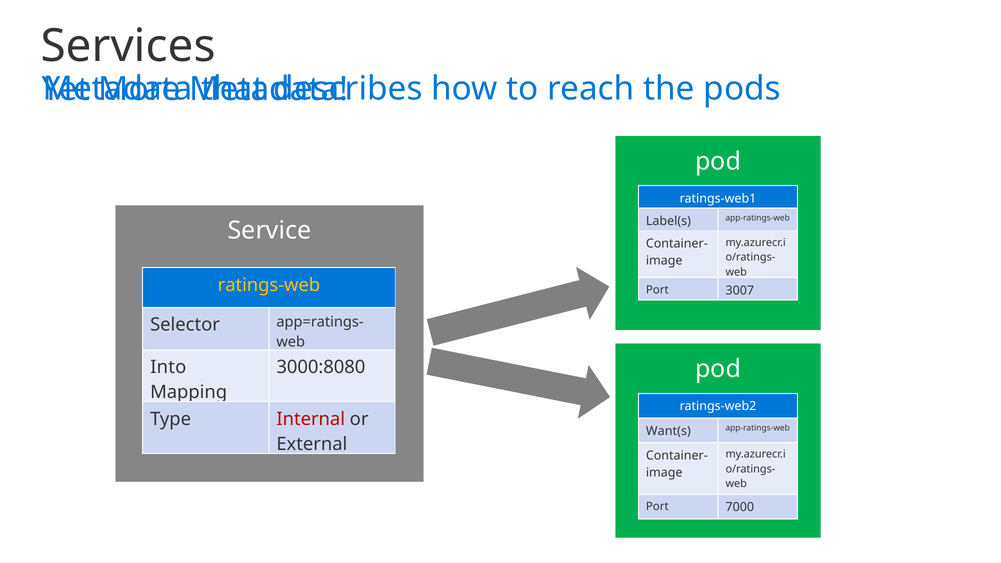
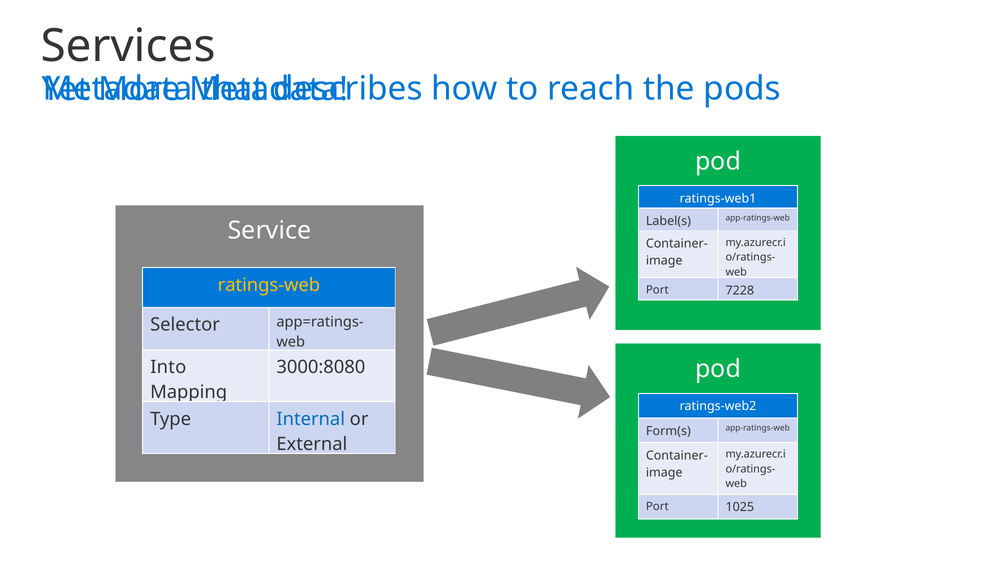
3007: 3007 -> 7228 (740, 291)
Internal colour: red -> blue (311, 419)
Want(s: Want(s -> Form(s (668, 431)
7000: 7000 -> 1025 (740, 507)
